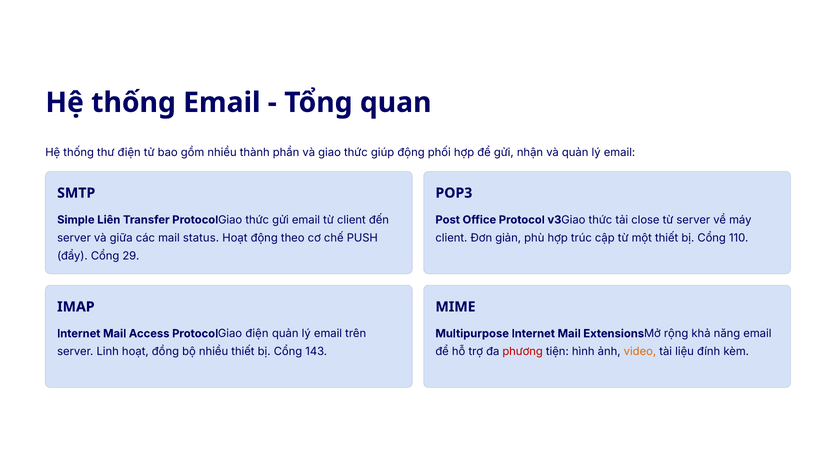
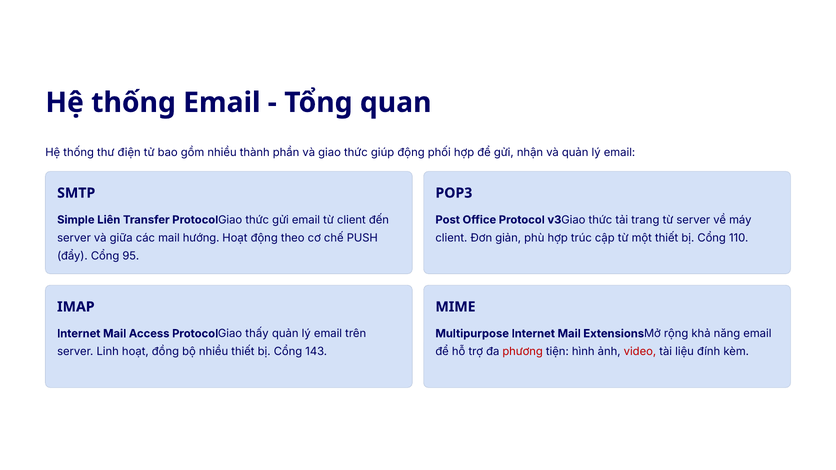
close: close -> trang (645, 220)
status: status -> hướng (201, 238)
29: 29 -> 95 (131, 256)
ProtocolGiao điện: điện -> thấy (257, 334)
video colour: orange -> red (640, 352)
